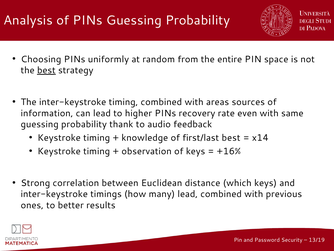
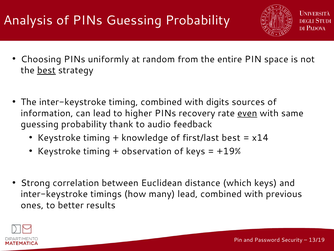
areas: areas -> digits (218, 102)
even underline: none -> present (247, 113)
+16%: +16% -> +19% (229, 151)
